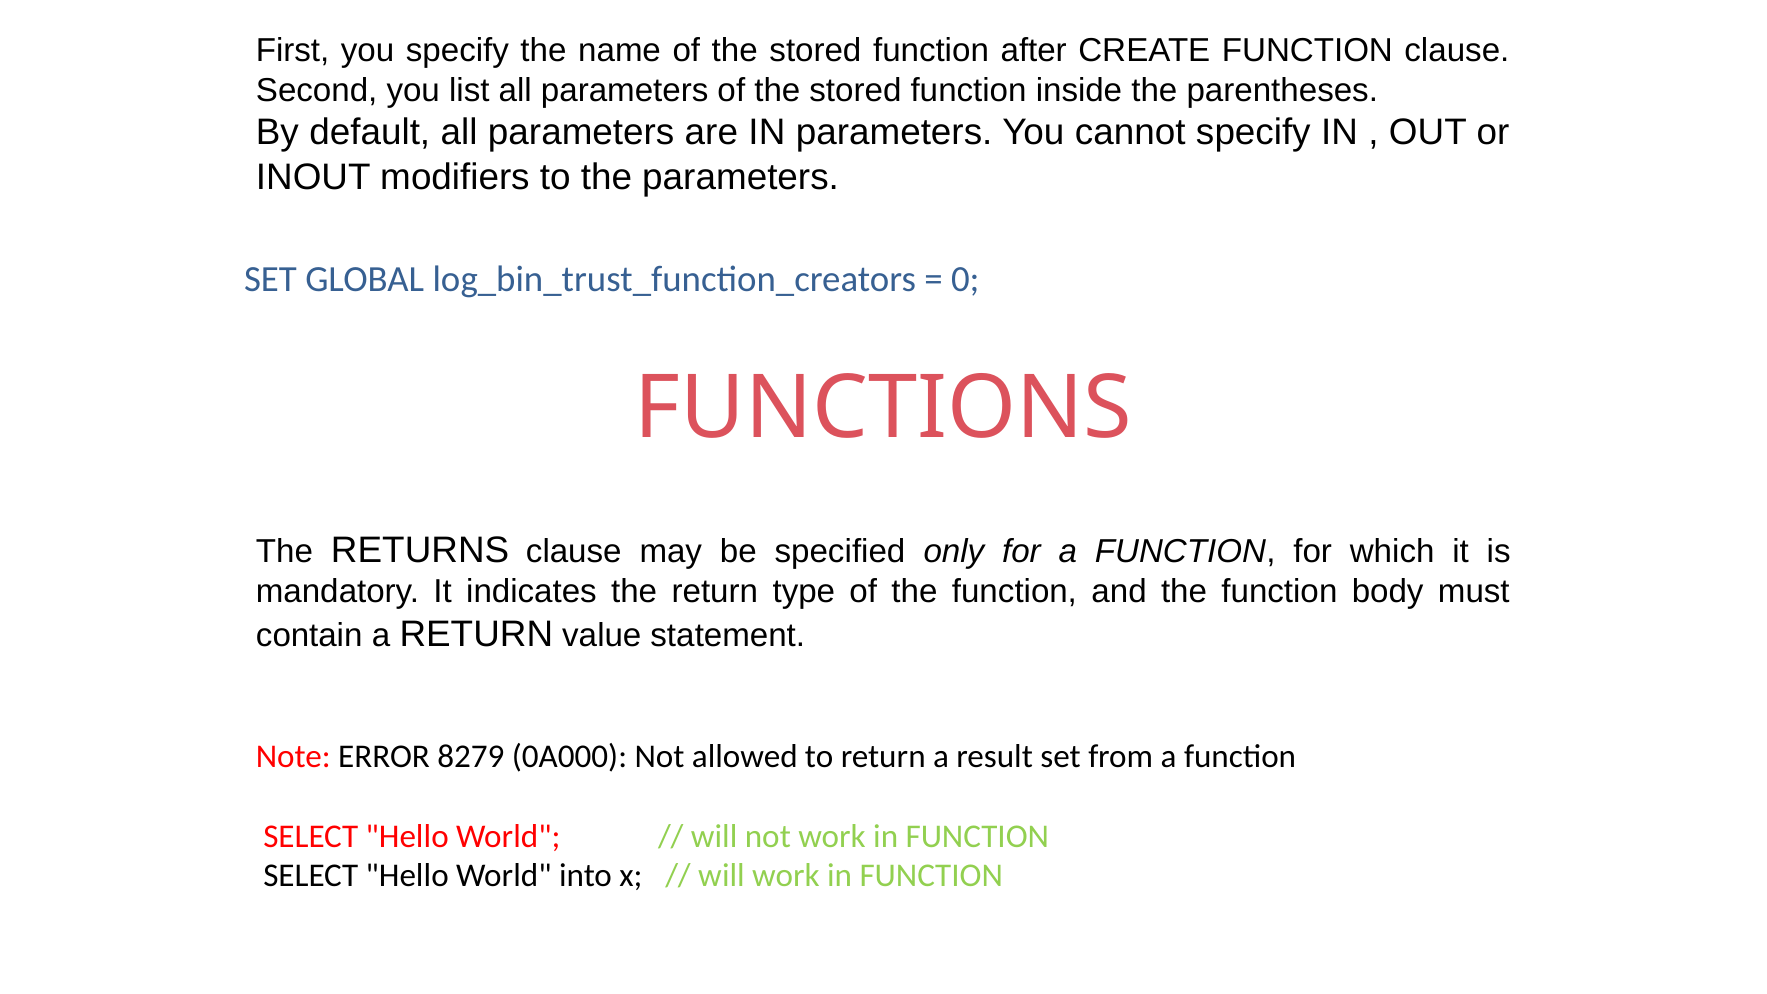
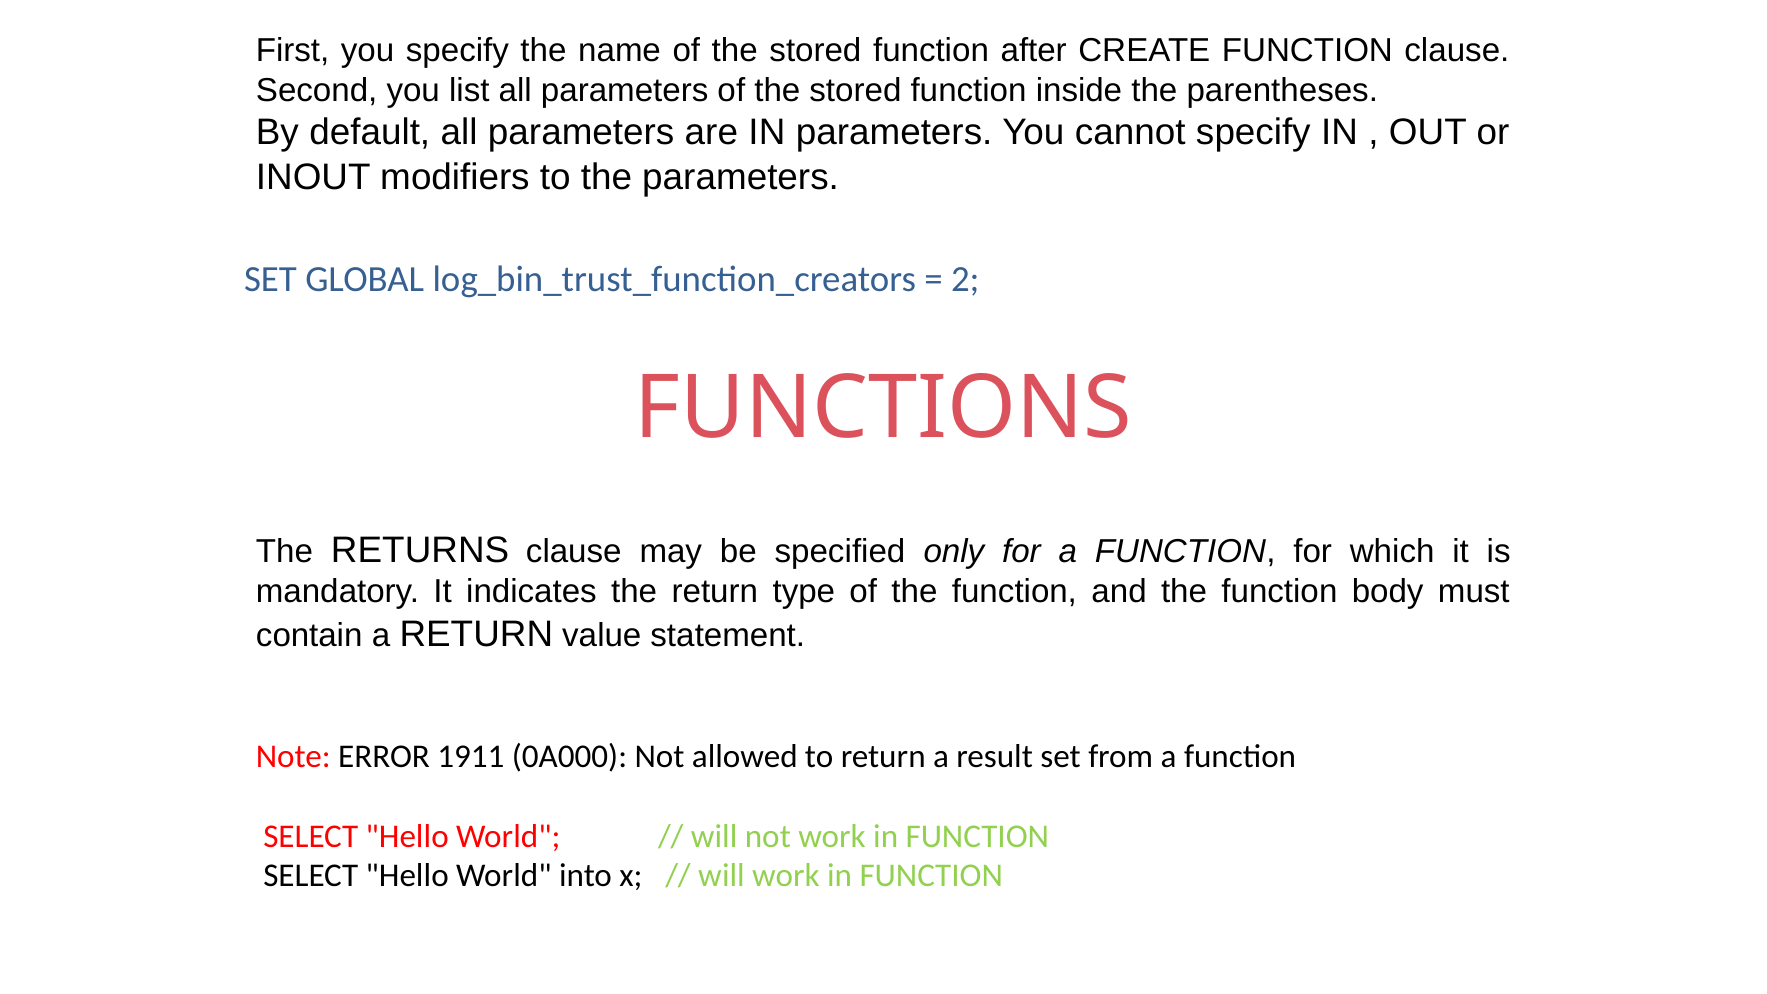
0: 0 -> 2 (965, 280)
8279: 8279 -> 1911 (471, 757)
